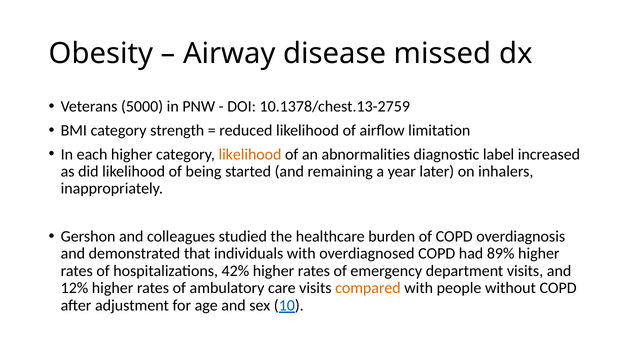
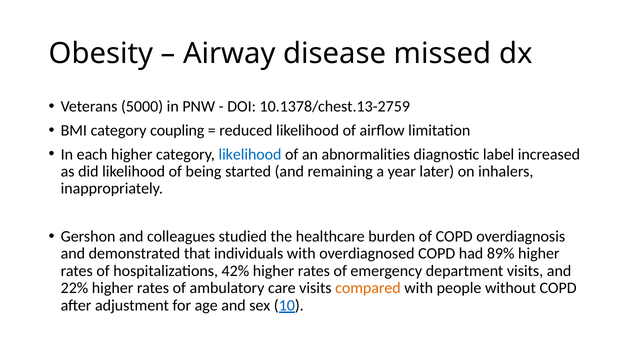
strength: strength -> coupling (177, 131)
likelihood colour: orange -> blue (250, 154)
12%: 12% -> 22% (74, 288)
